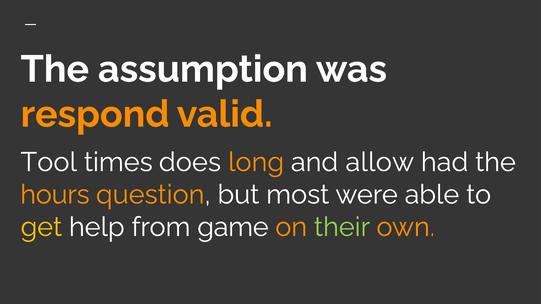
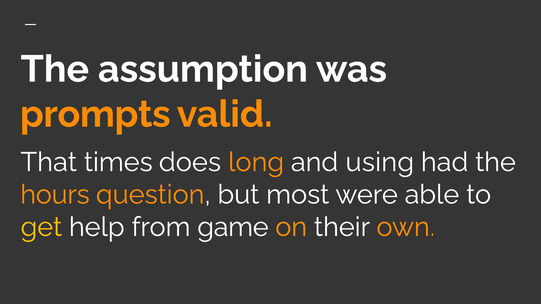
respond: respond -> prompts (95, 114)
Tool: Tool -> That (49, 162)
allow: allow -> using (380, 162)
their colour: light green -> white (342, 227)
